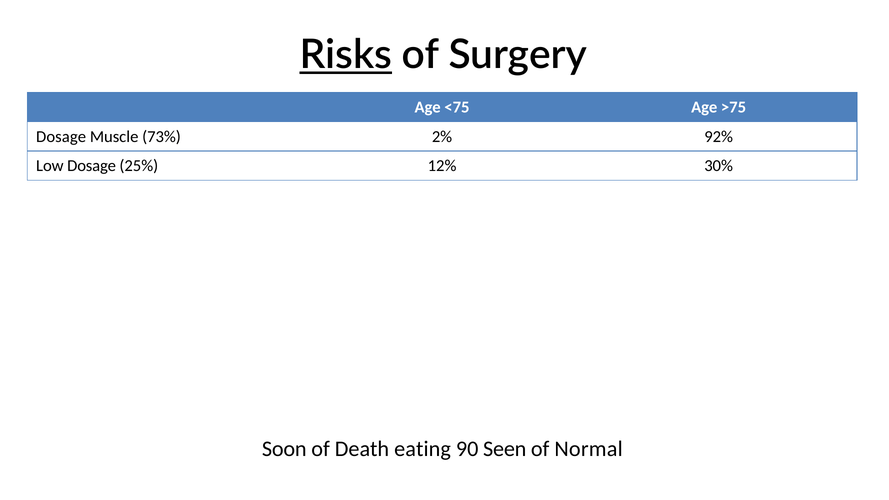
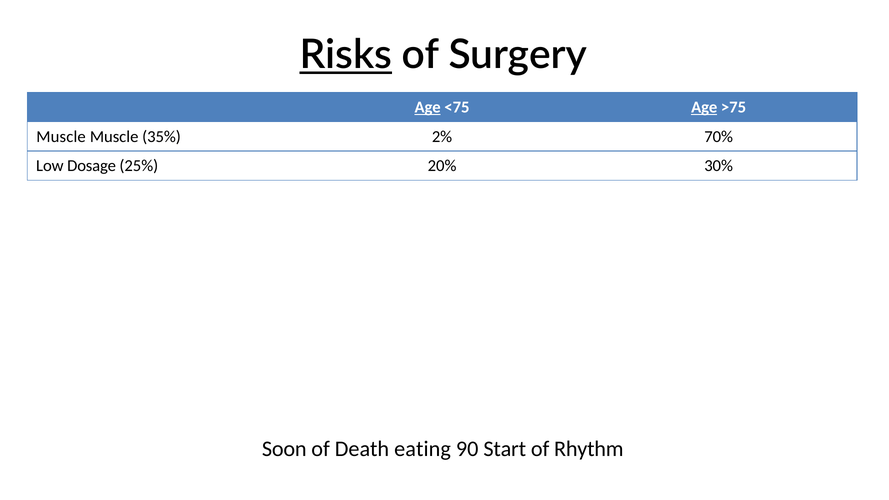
Age underline: none -> present (428, 107)
Age underline: none -> present (704, 107)
Dosage: Dosage -> Muscle (61, 137)
73%: 73% -> 35% (161, 137)
92%: 92% -> 70% (719, 137)
12%: 12% -> 20% (442, 166)
Seen: Seen -> Start (505, 449)
Normal: Normal -> Rhythm (589, 449)
